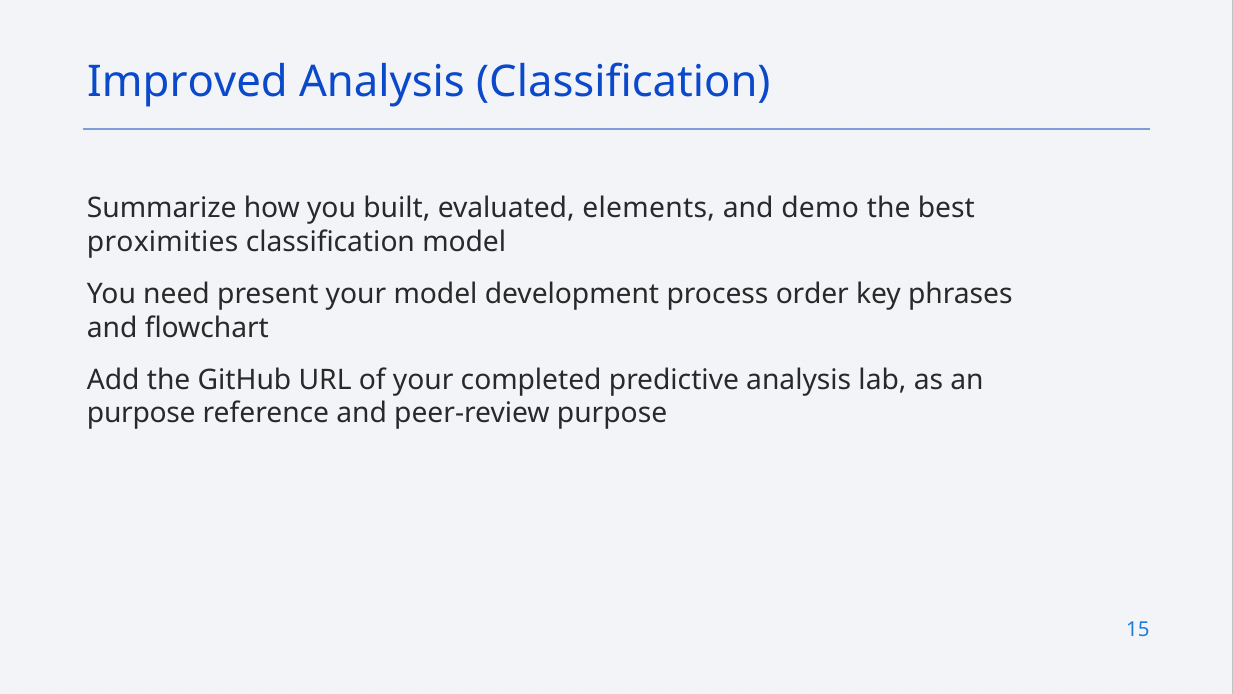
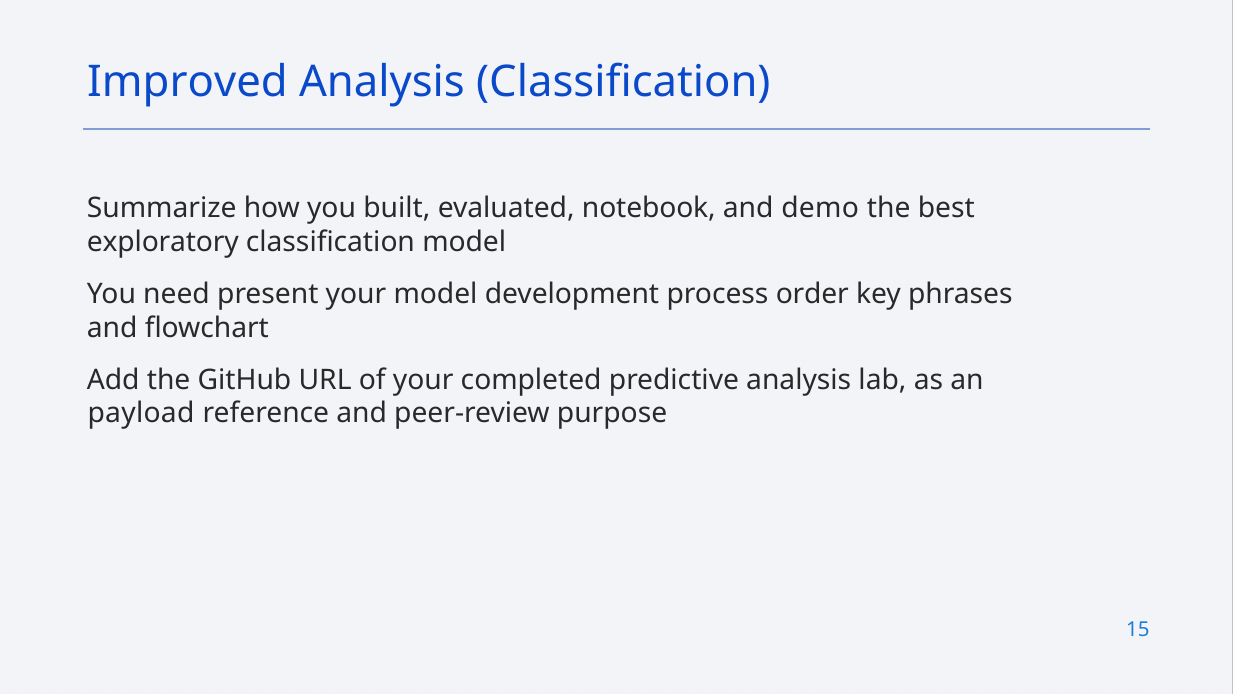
elements: elements -> notebook (649, 208)
proximities: proximities -> exploratory (163, 242)
purpose: purpose -> payload (141, 413)
